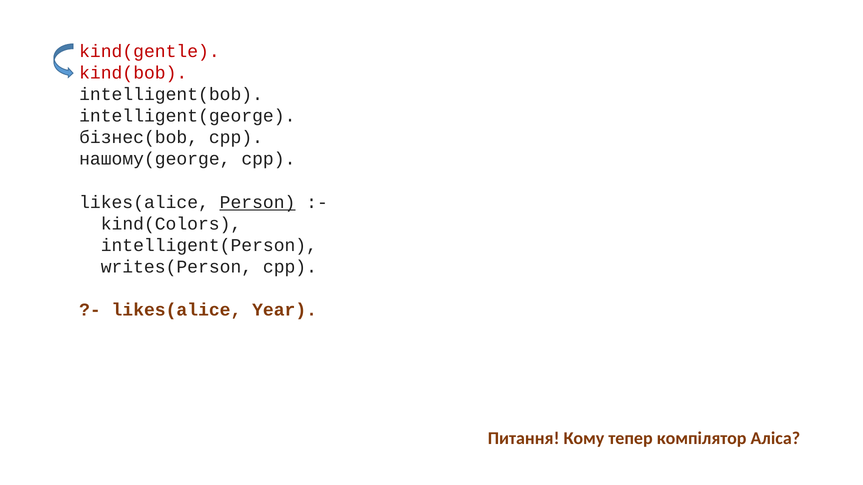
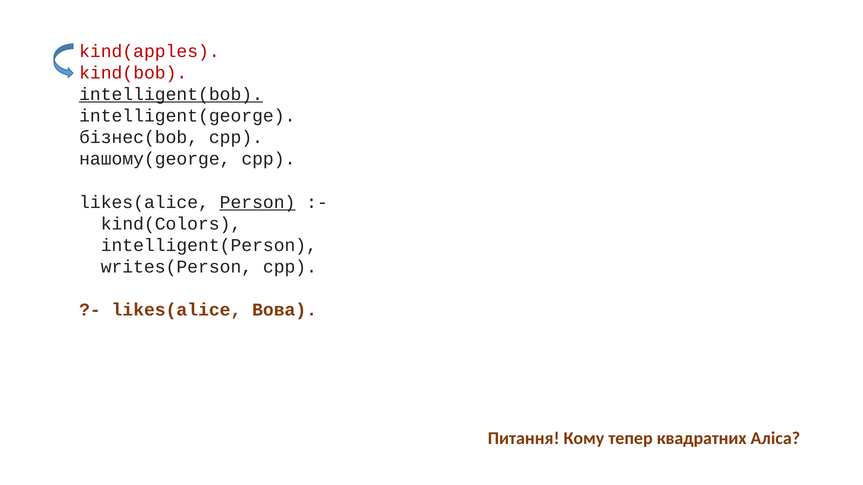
kind(gentle: kind(gentle -> kind(apples (149, 51)
intelligent(bob underline: none -> present (171, 94)
Year: Year -> Вова (285, 310)
компілятор: компілятор -> квадратних (702, 439)
